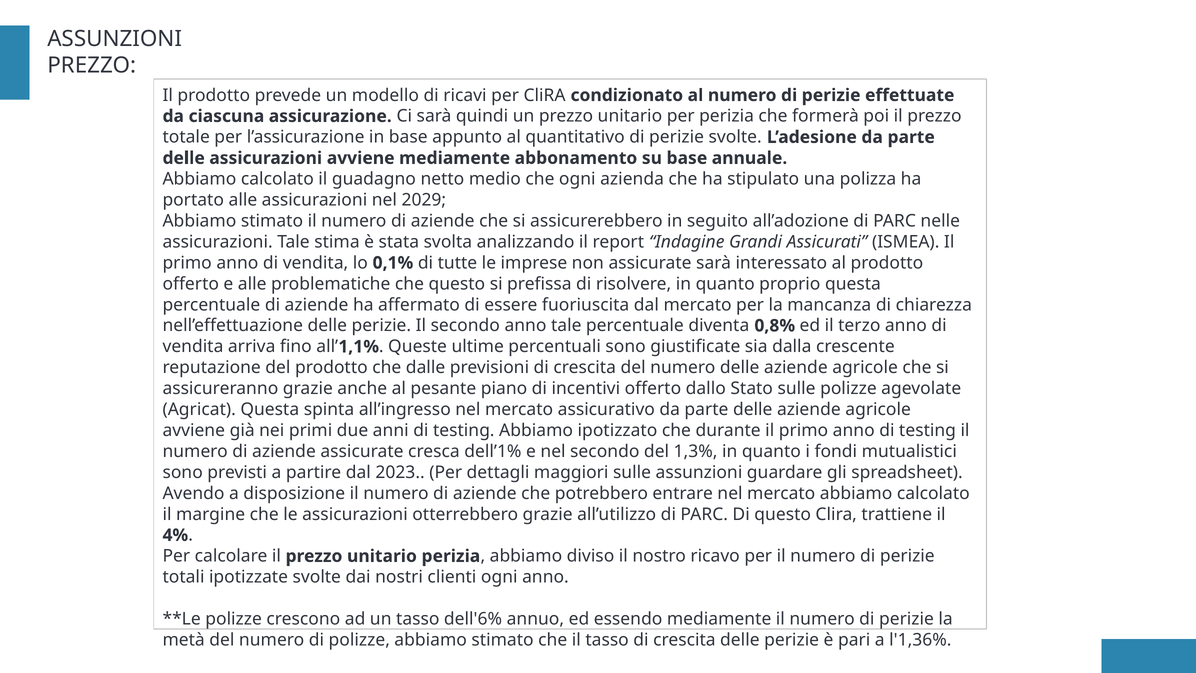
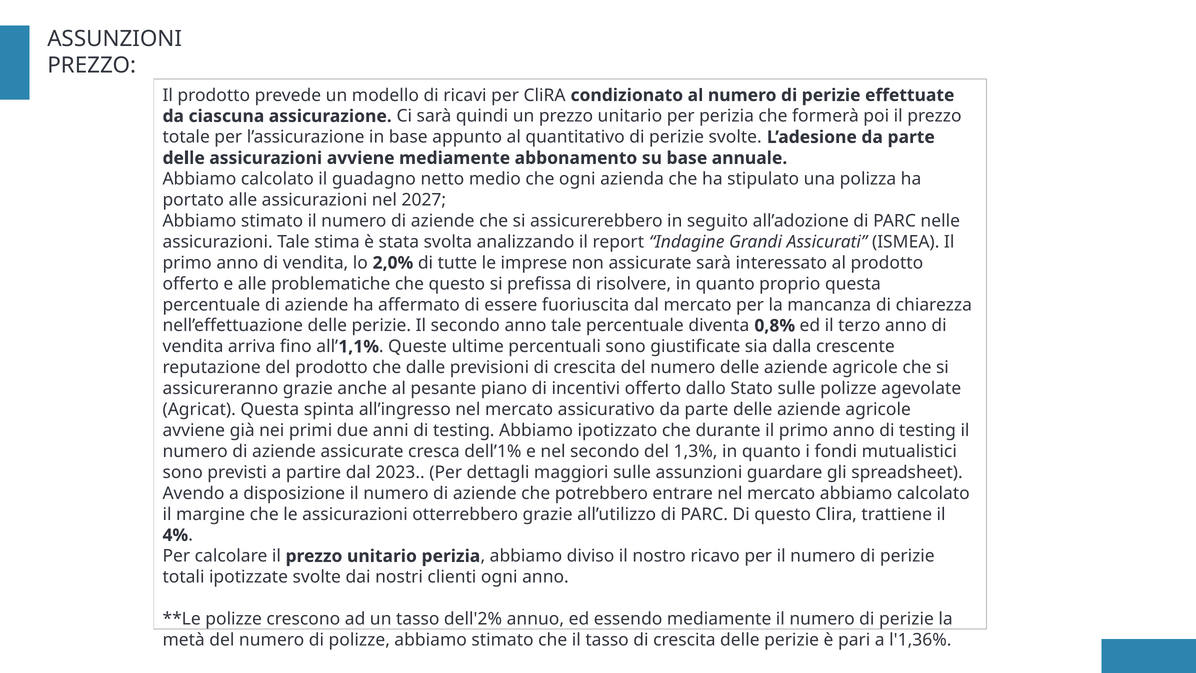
2029: 2029 -> 2027 (424, 200)
0,1%: 0,1% -> 2,0% (393, 263)
dell'6%: dell'6% -> dell'2% (473, 619)
